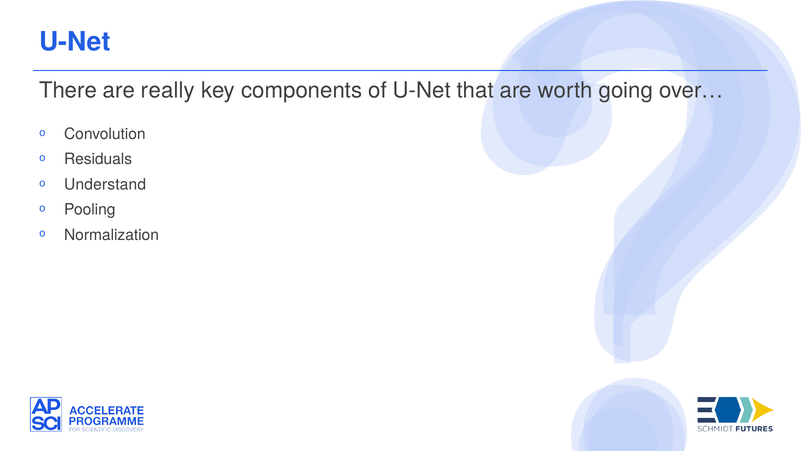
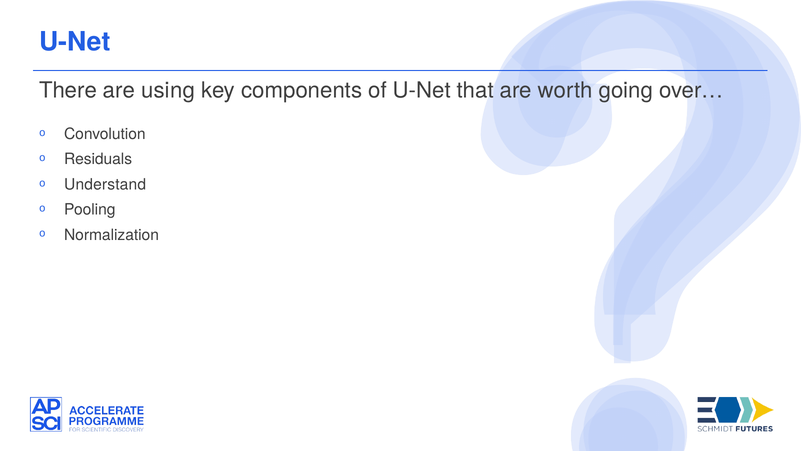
really: really -> using (168, 90)
